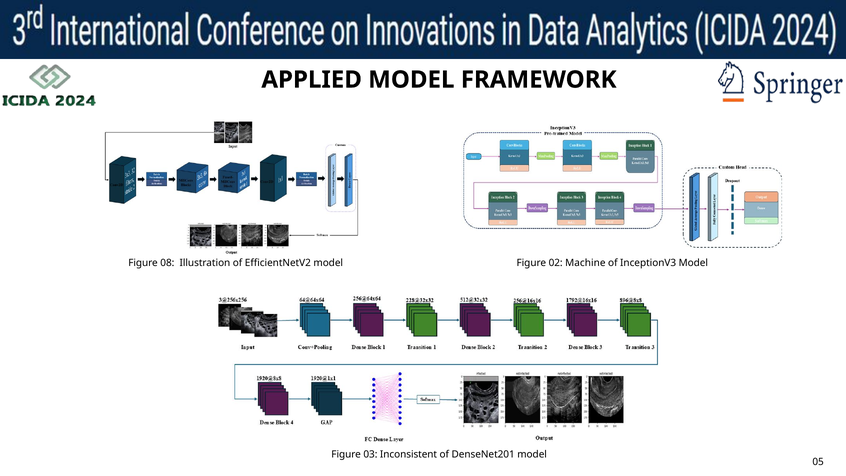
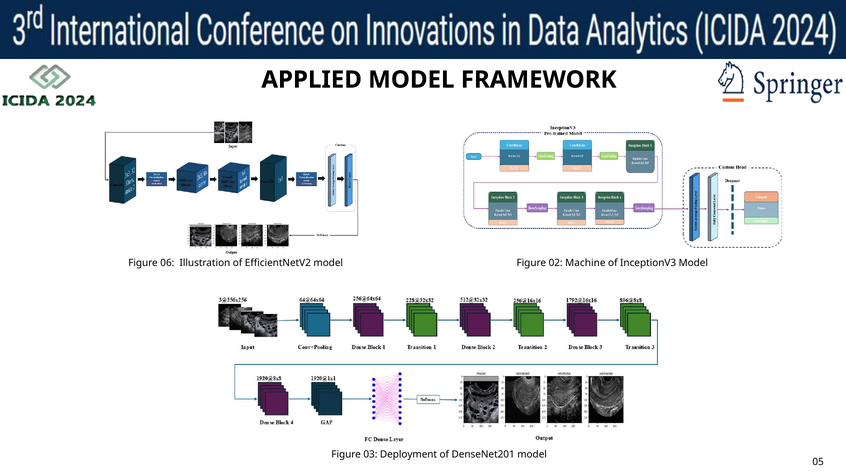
08: 08 -> 06 (167, 263)
Inconsistent: Inconsistent -> Deployment (409, 454)
